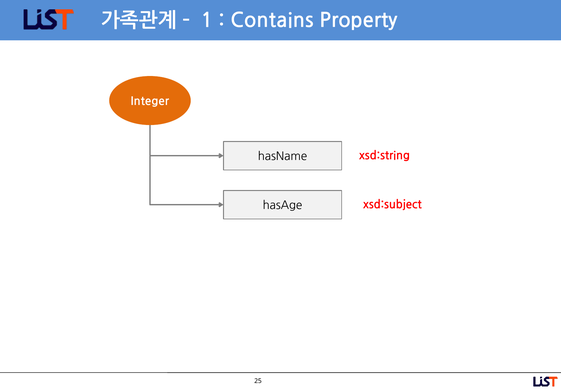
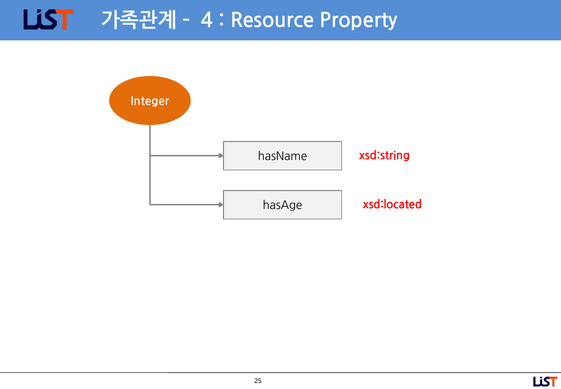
1: 1 -> 4 (207, 21)
Contains: Contains -> Resource (272, 21)
xsd:subject: xsd:subject -> xsd:located (392, 204)
